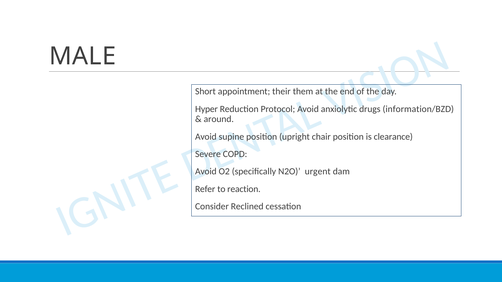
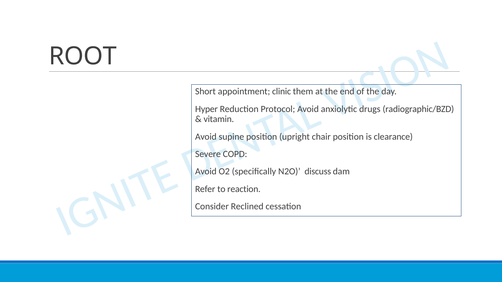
MALE: MALE -> ROOT (83, 56)
their: their -> clinic (282, 92)
information/BZD: information/BZD -> radiographic/BZD (418, 109)
around: around -> vitamin (219, 119)
urgent: urgent -> discuss (318, 172)
